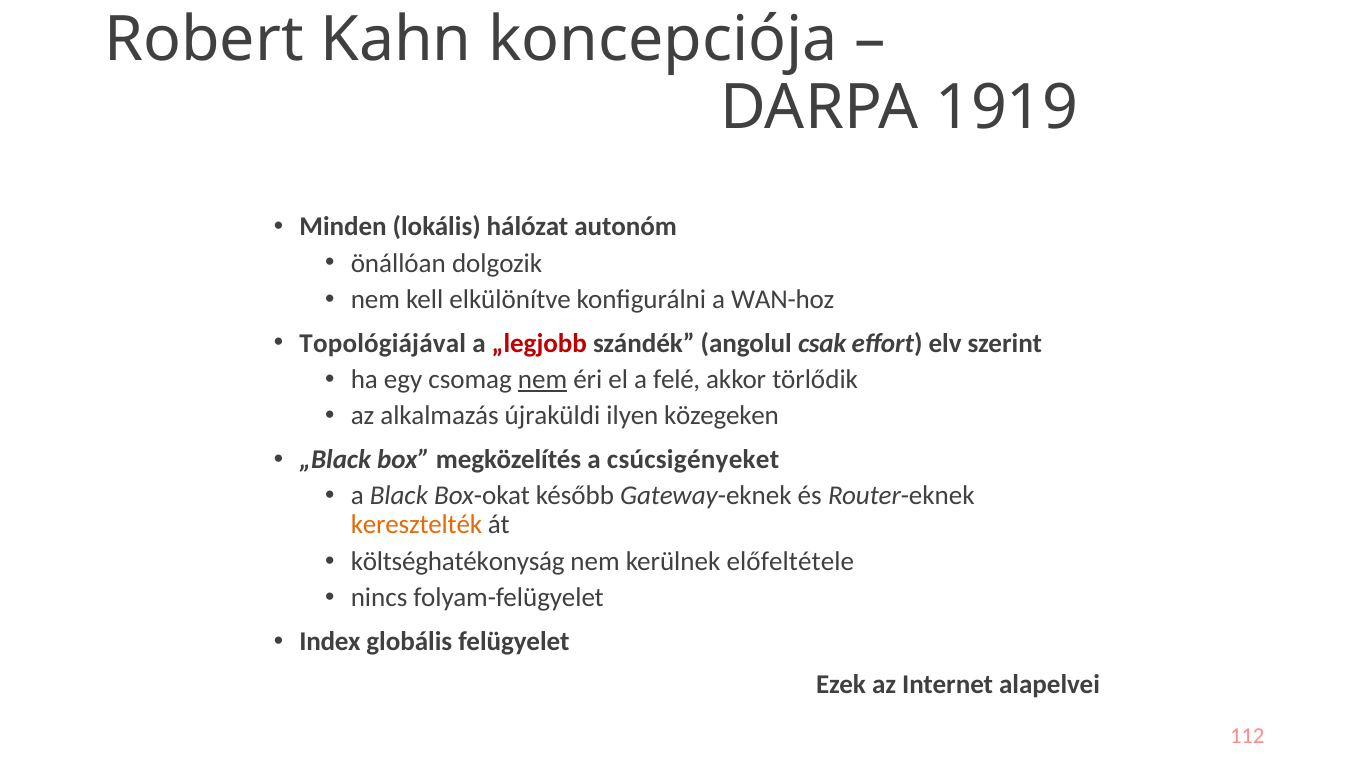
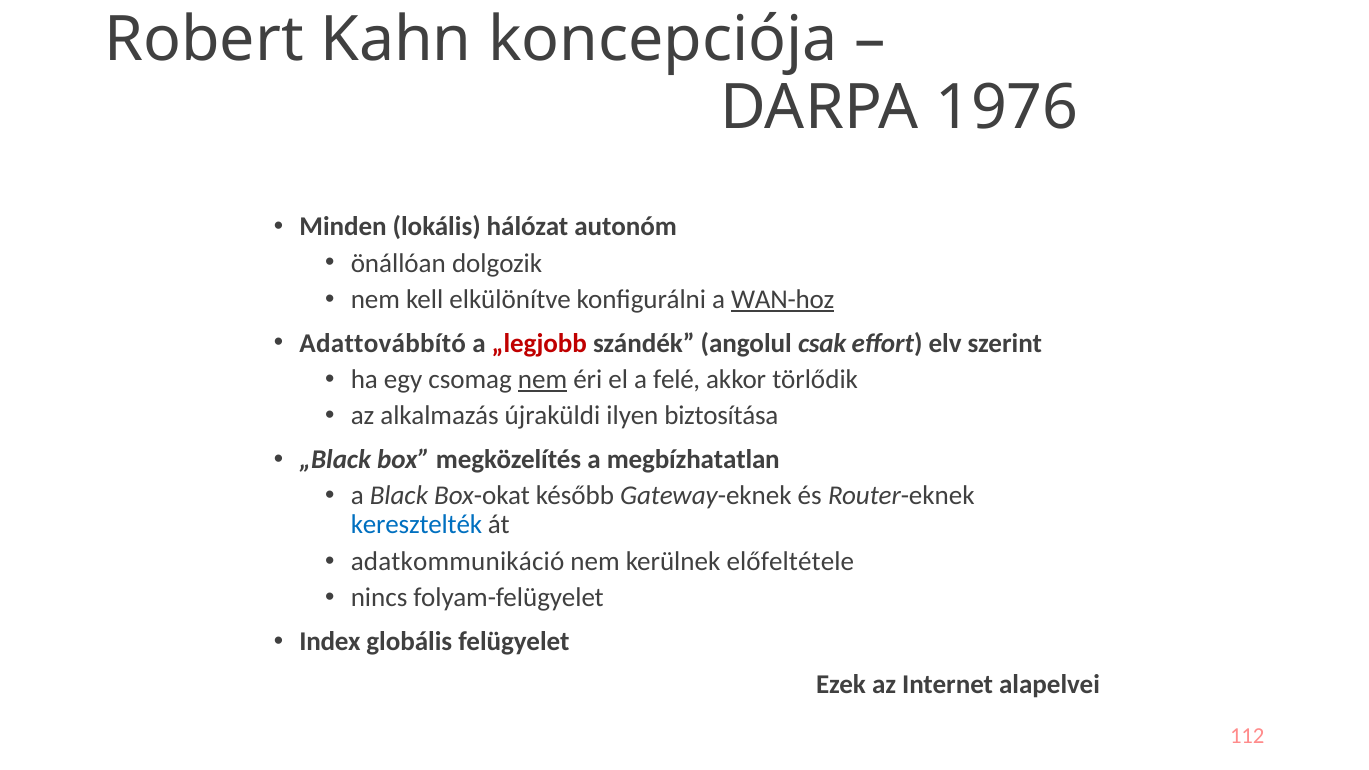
1919: 1919 -> 1976 (1007, 107)
WAN-hoz underline: none -> present (783, 300)
Topológiájával: Topológiájával -> Adattovábbító (383, 343)
közegeken: közegeken -> biztosítása (721, 416)
csúcsigényeket: csúcsigényeket -> megbízhatatlan (693, 459)
keresztelték colour: orange -> blue (416, 525)
költséghatékonyság: költséghatékonyság -> adatkommunikáció (458, 561)
